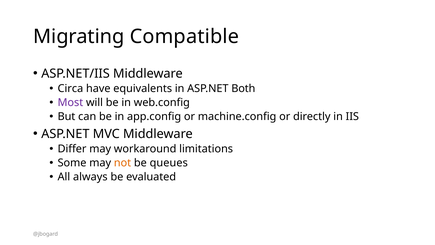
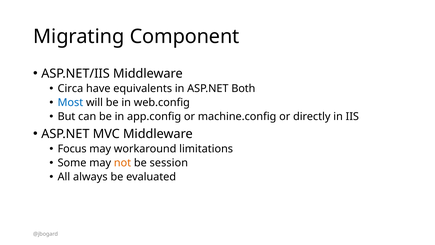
Compatible: Compatible -> Component (185, 37)
Most colour: purple -> blue (70, 103)
Differ: Differ -> Focus (72, 149)
queues: queues -> session (169, 163)
